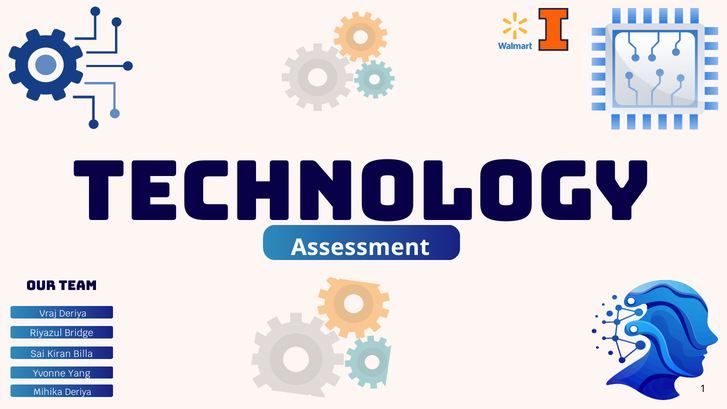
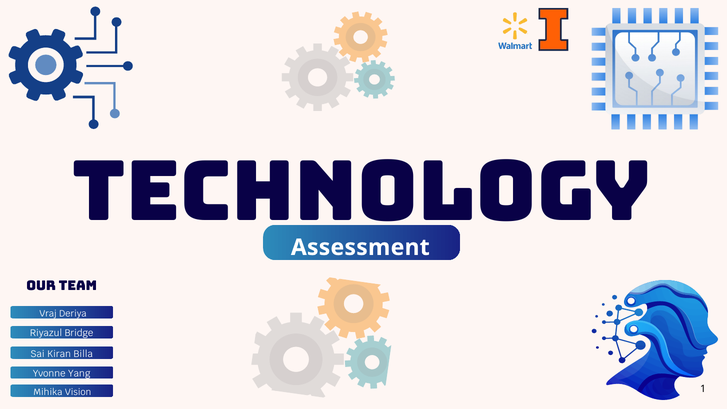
Mihika Deriya: Deriya -> Vision (78, 392)
